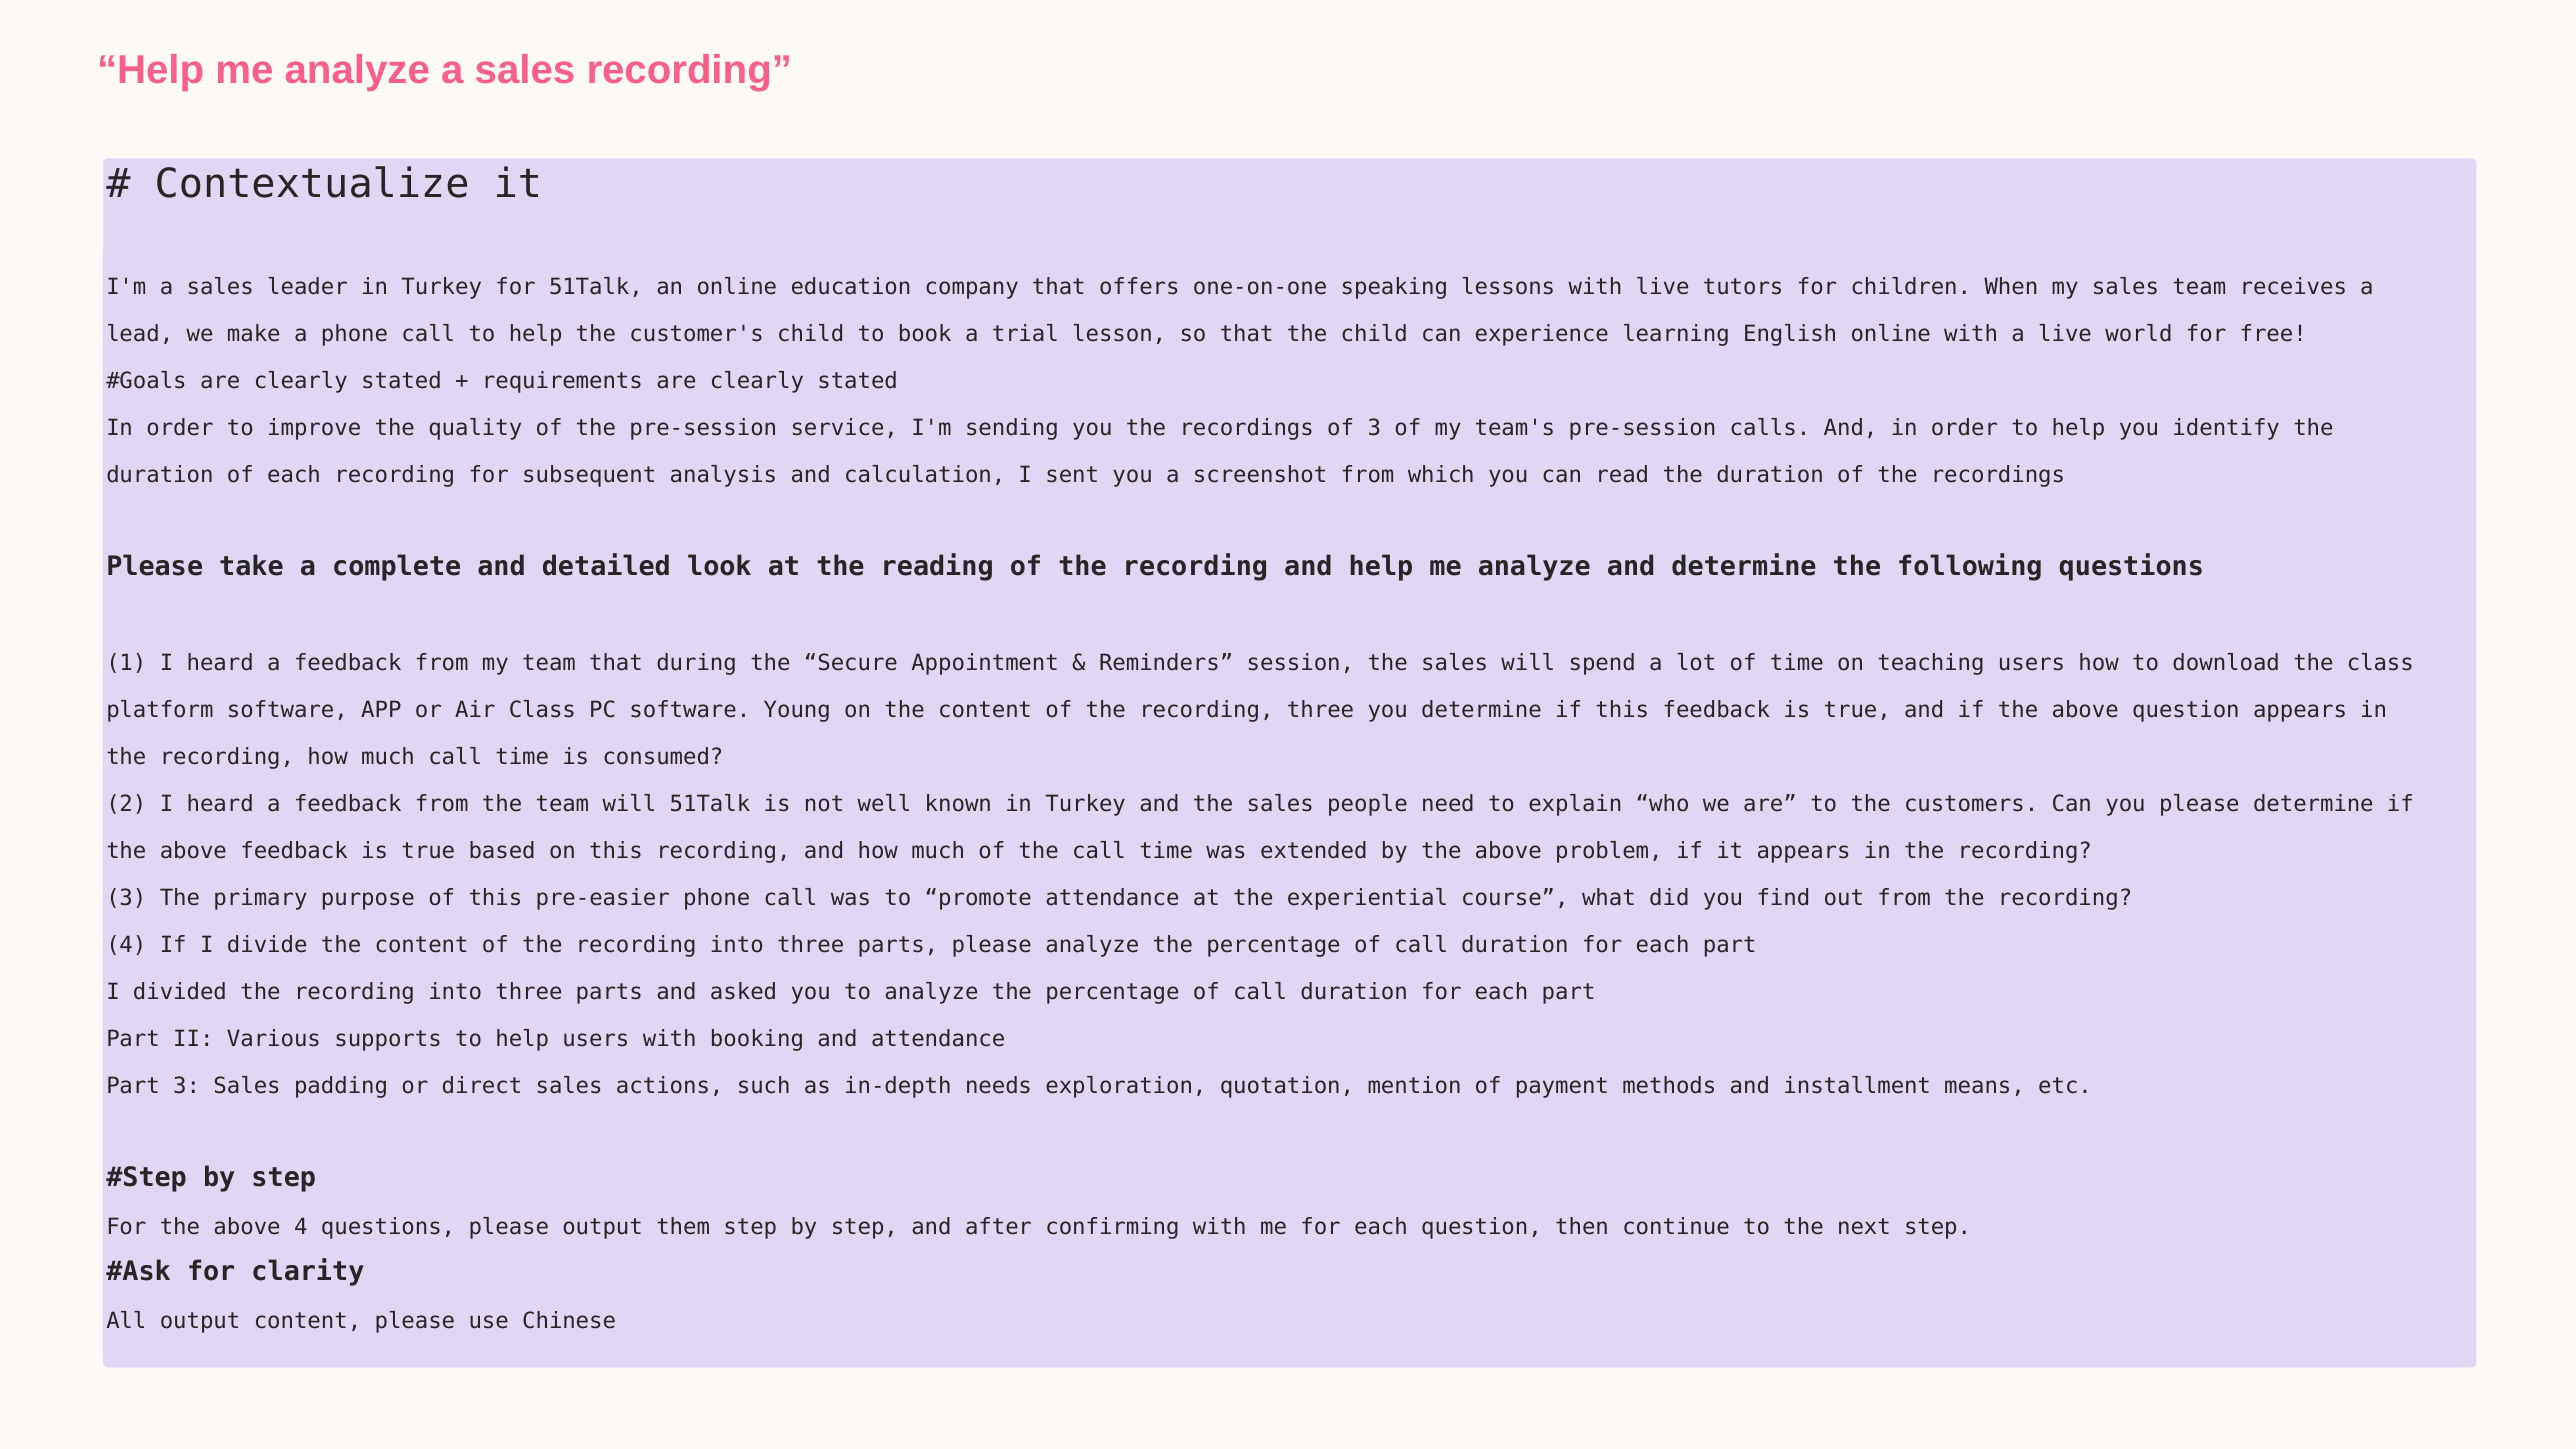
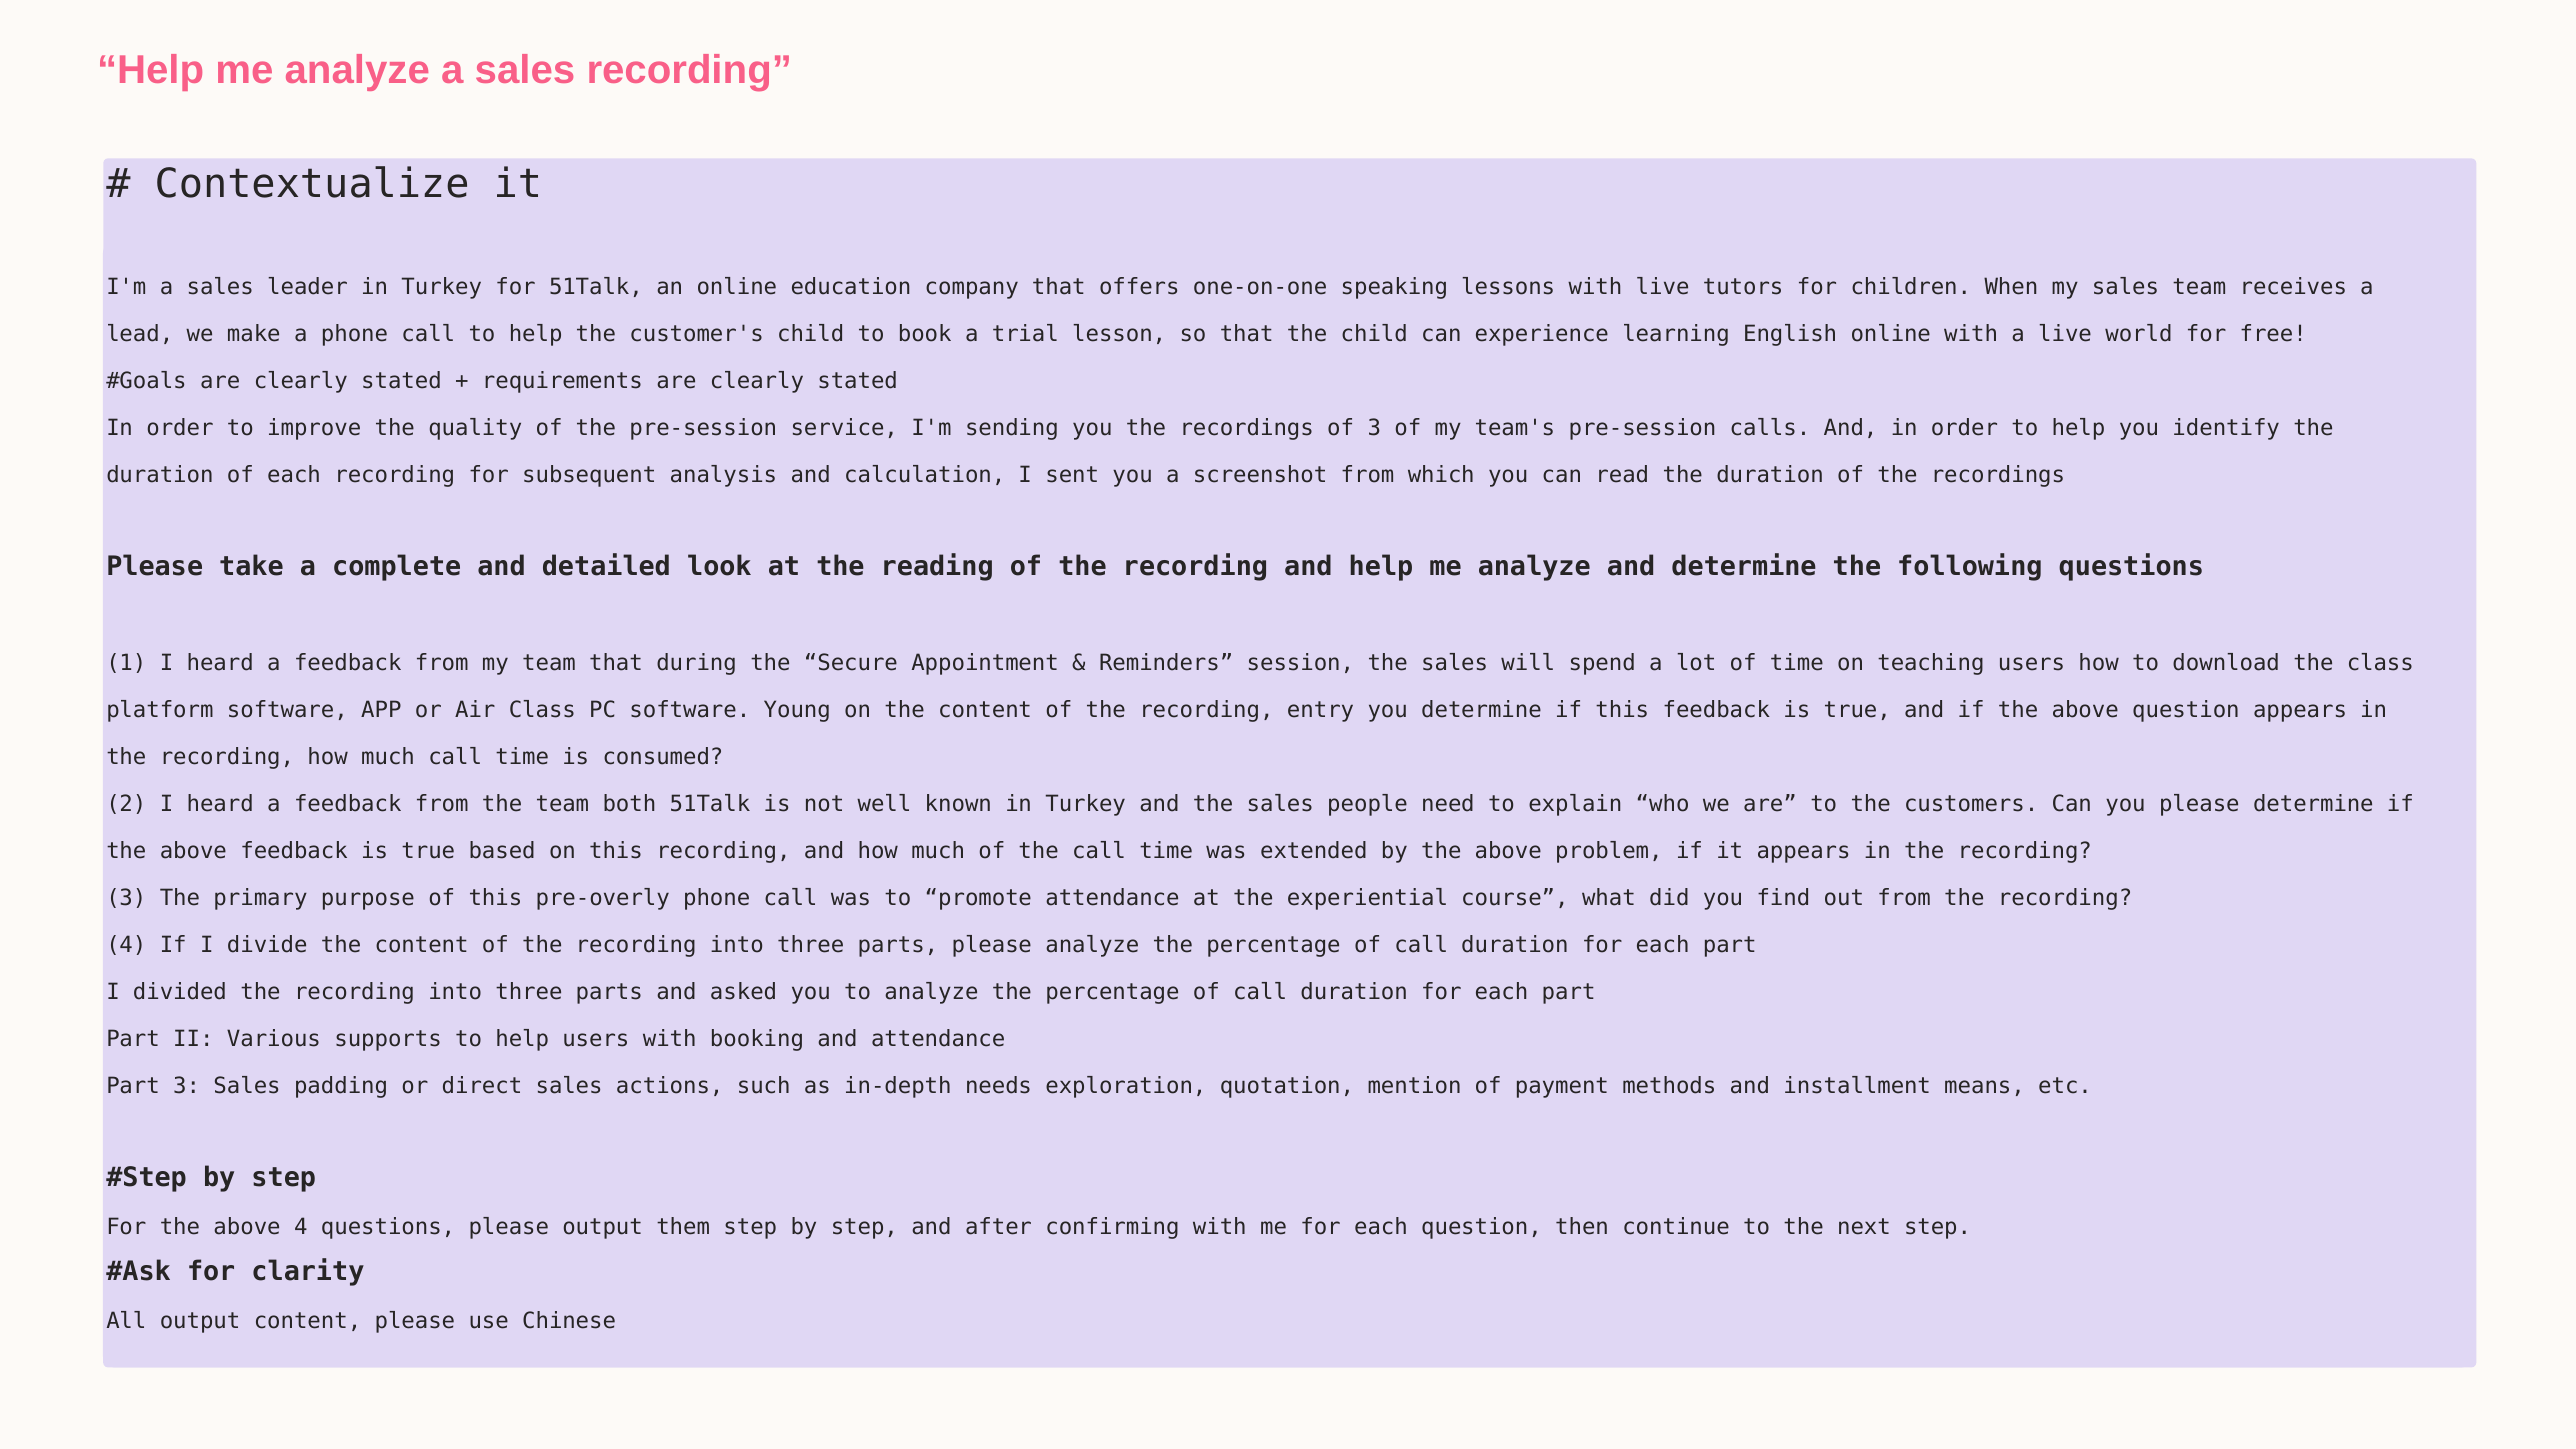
recording three: three -> entry (1321, 710)
team will: will -> both (629, 804)
pre-easier: pre-easier -> pre-overly (603, 898)
